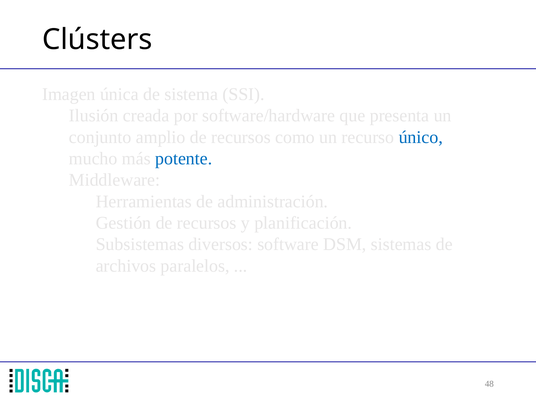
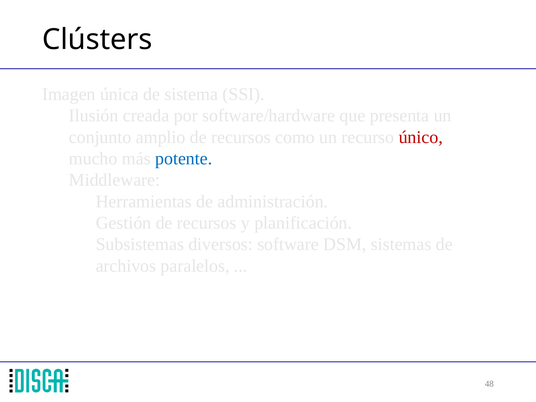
único colour: blue -> red (421, 137)
